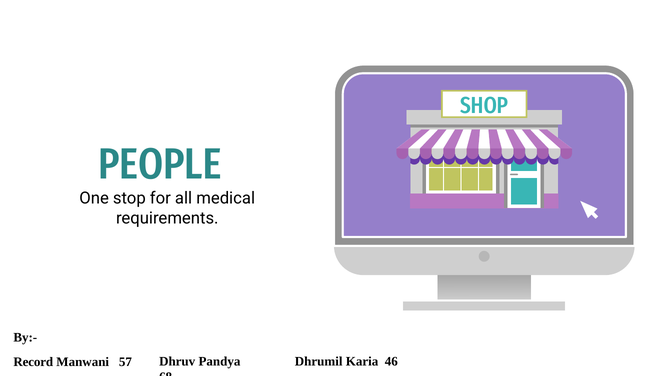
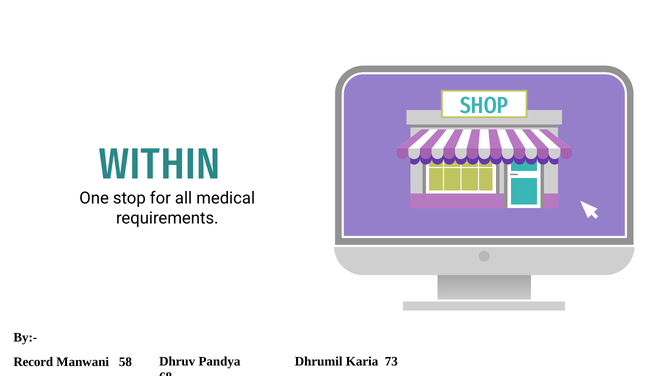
PEOPLE: PEOPLE -> WITHIN (160, 164)
46: 46 -> 73 (391, 361)
57: 57 -> 58 (125, 362)
